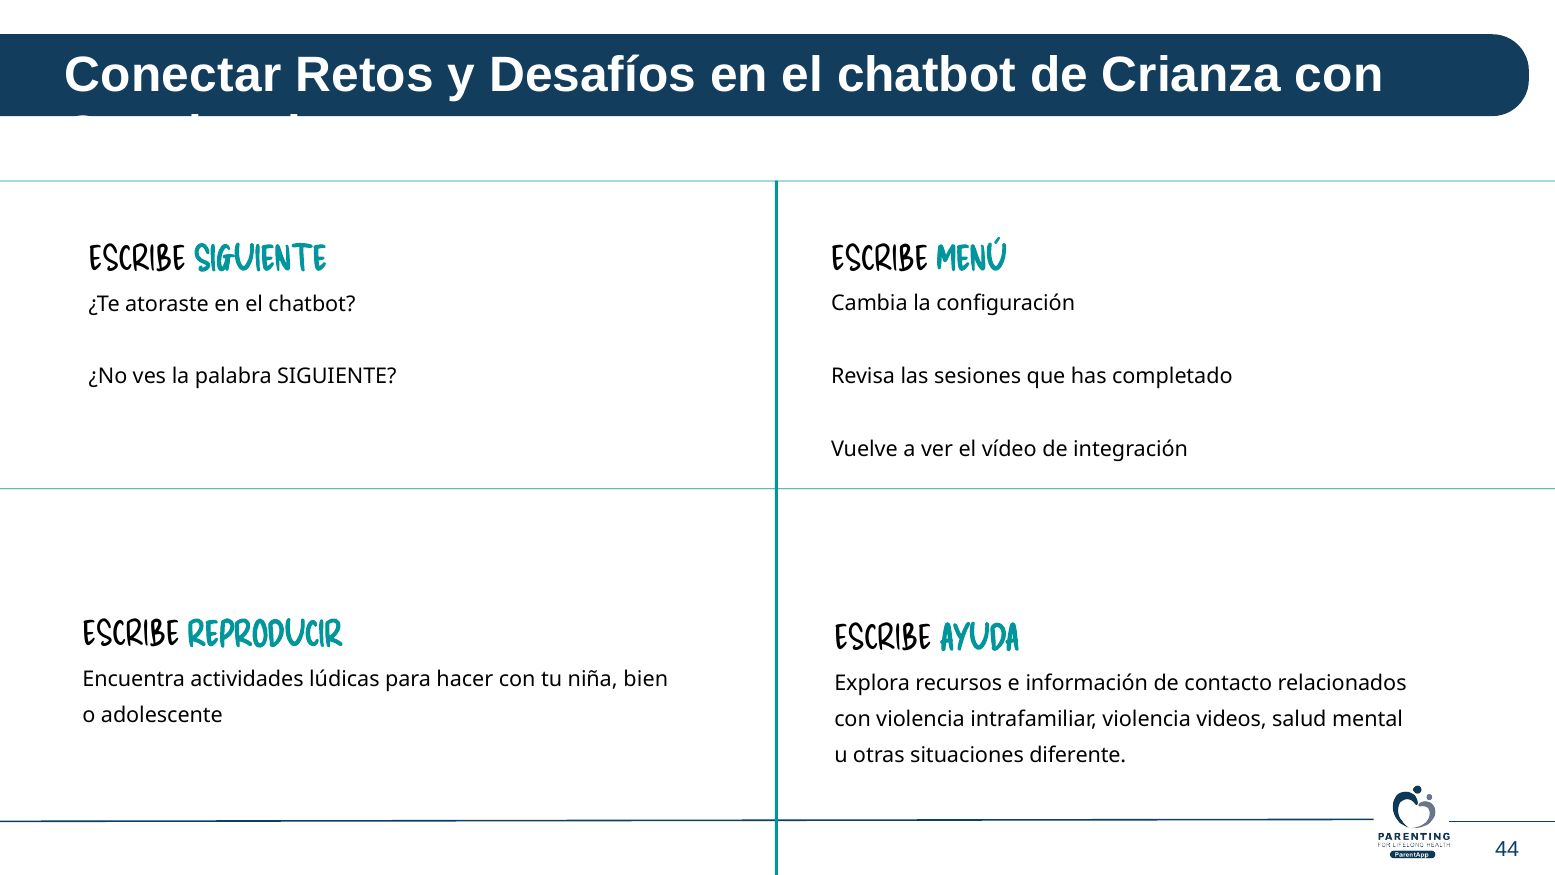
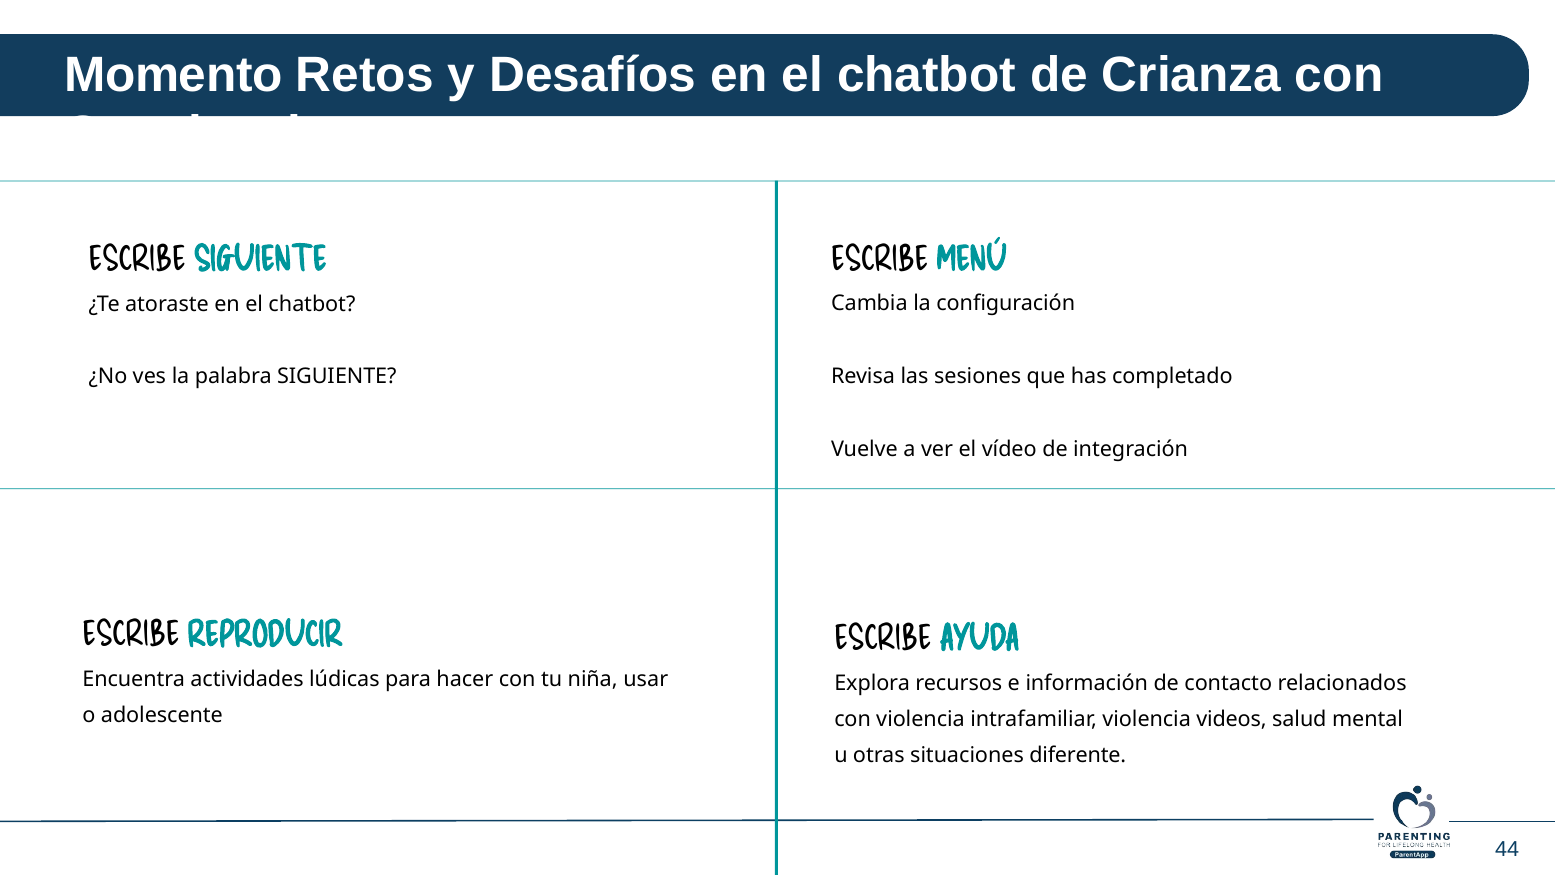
Conectar: Conectar -> Momento (173, 75)
bien: bien -> usar (646, 679)
